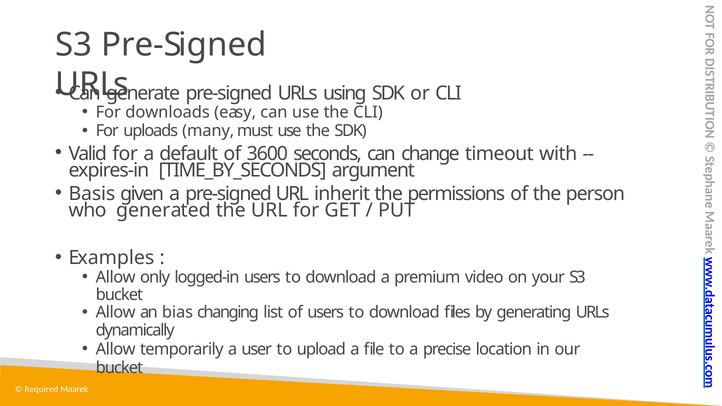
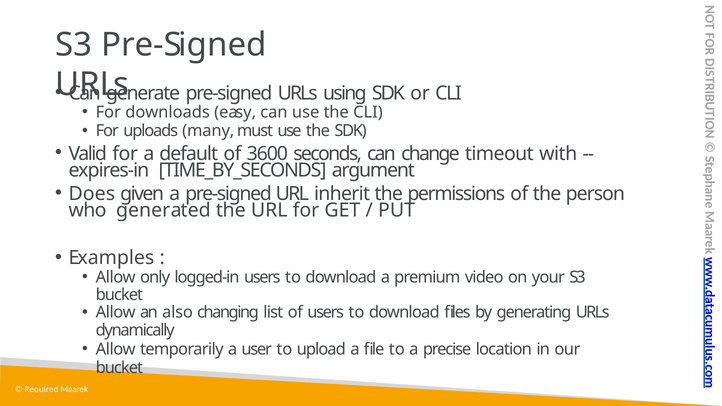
Basis: Basis -> Does (92, 194)
bias: bias -> also (178, 313)
